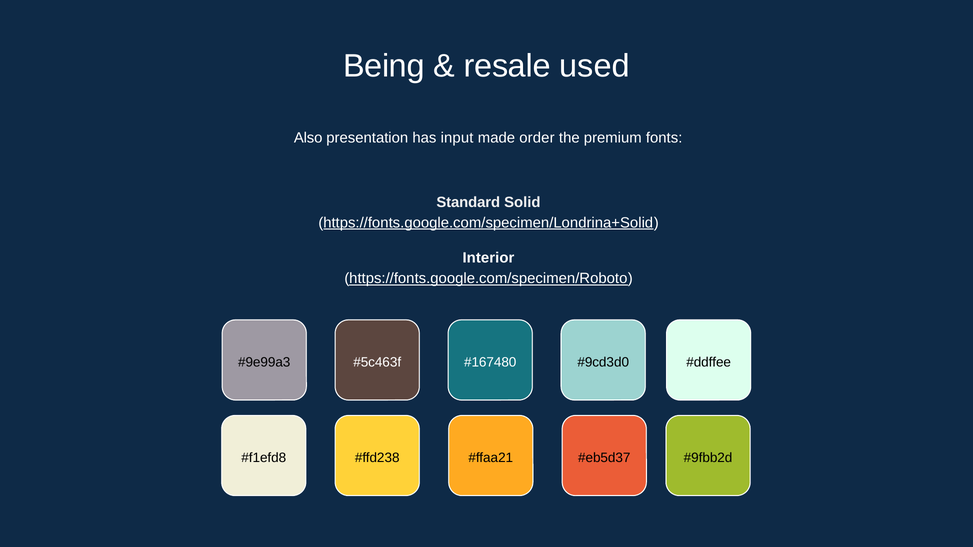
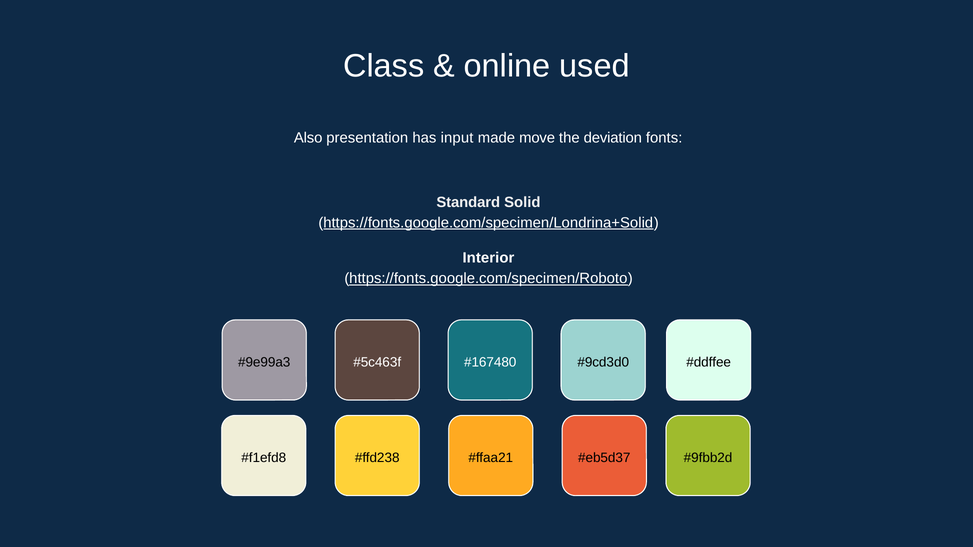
Being: Being -> Class (384, 66)
resale: resale -> online (507, 66)
order: order -> move (537, 138)
premium: premium -> deviation (613, 138)
